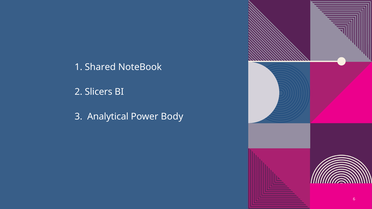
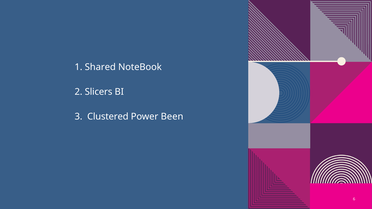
Analytical: Analytical -> Clustered (108, 117)
Body: Body -> Been (172, 117)
